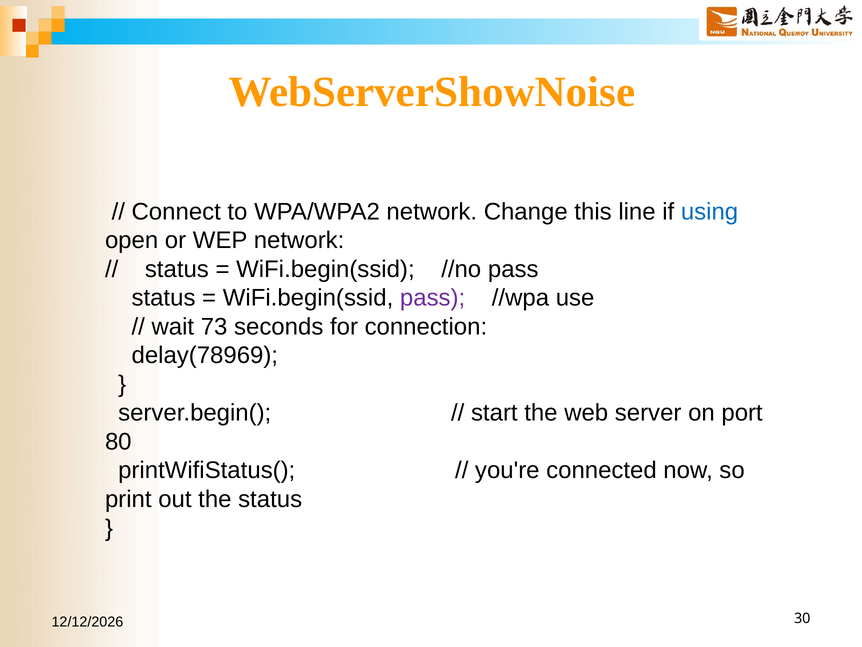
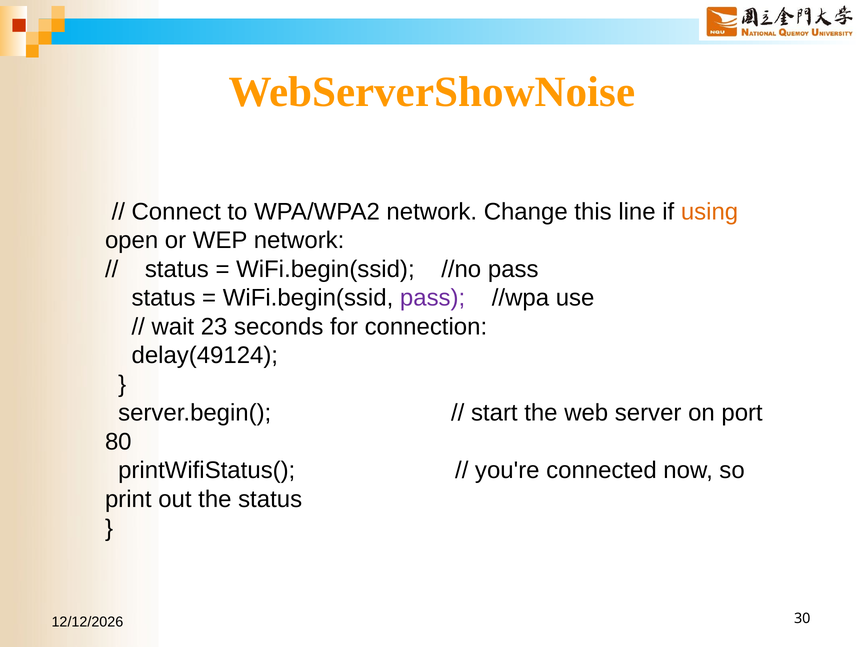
using colour: blue -> orange (710, 211)
73: 73 -> 23 (214, 326)
delay(78969: delay(78969 -> delay(49124 (205, 355)
